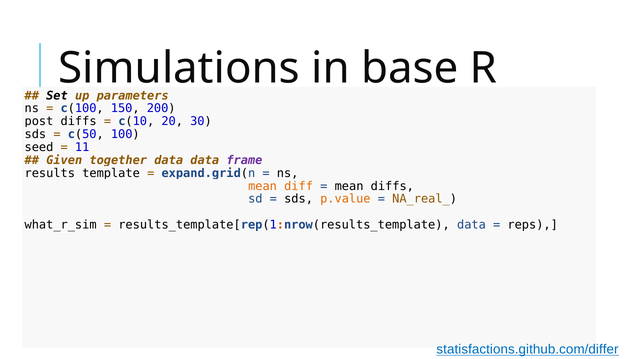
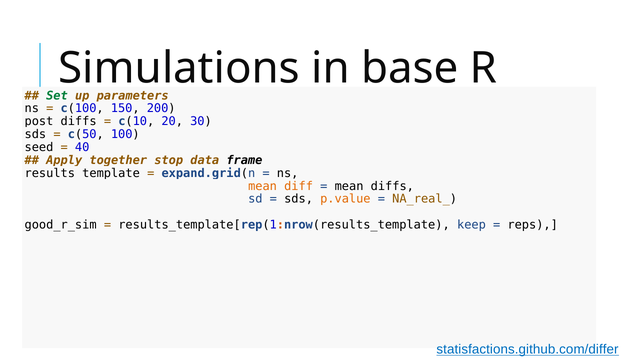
Set colour: black -> green (57, 96)
11: 11 -> 40 (82, 147)
Given: Given -> Apply (64, 160)
together data: data -> stop (169, 160)
frame colour: purple -> black (244, 160)
what_r_sim: what_r_sim -> good_r_sim (61, 225)
results_template[rep(1:nrow(results_template data: data -> keep (471, 225)
